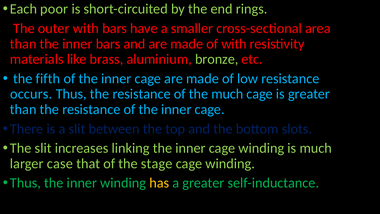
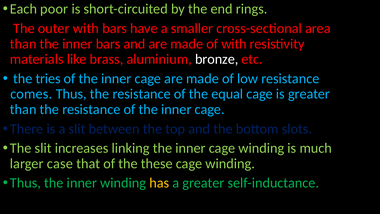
bronze colour: light green -> white (217, 59)
fifth: fifth -> tries (48, 79)
occurs: occurs -> comes (31, 94)
the much: much -> equal (227, 94)
stage: stage -> these (157, 163)
